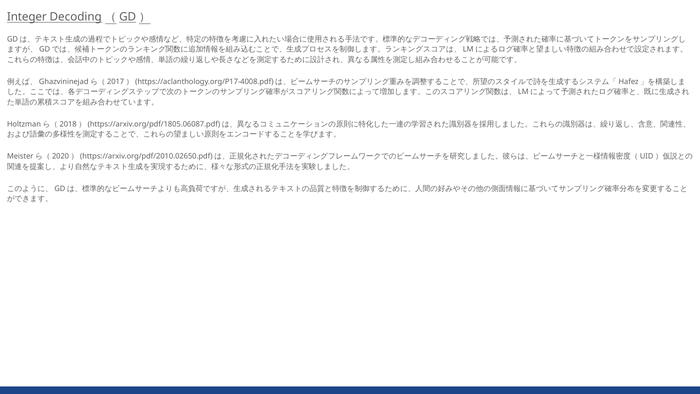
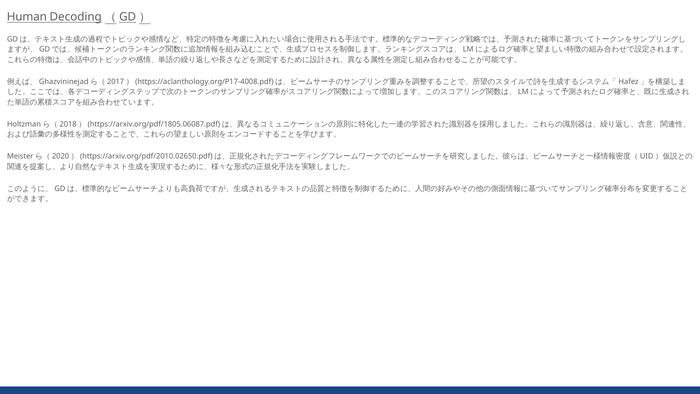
Integer: Integer -> Human (27, 17)
